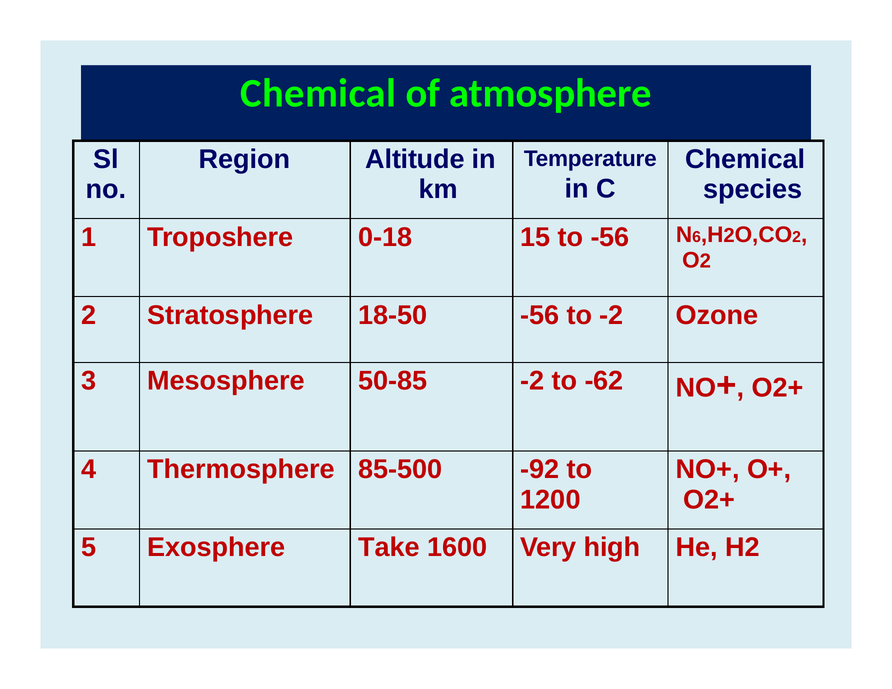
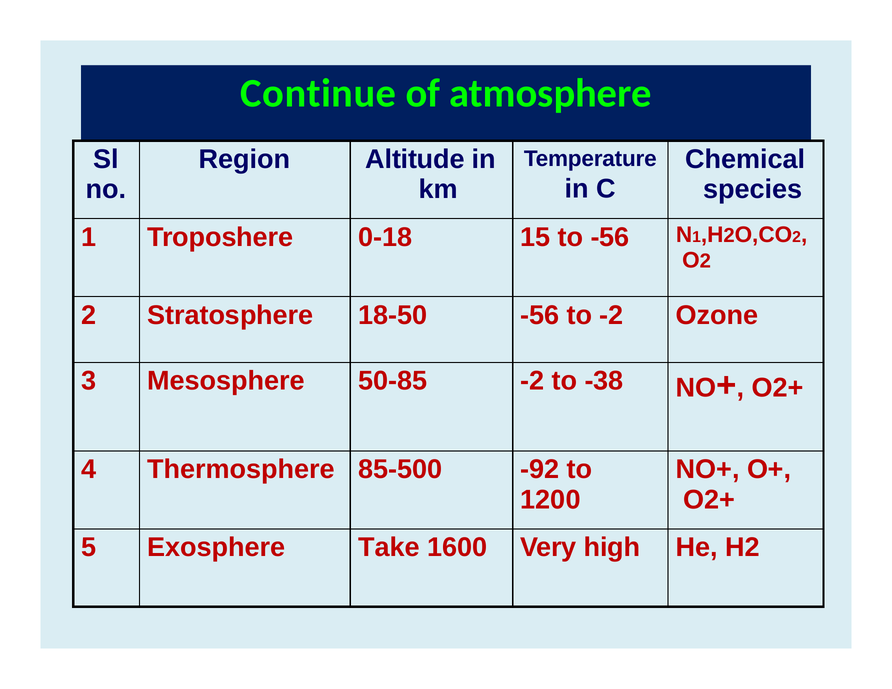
Chemical: Chemical -> Continue (318, 93)
6: 6 -> 1 (697, 237)
-62: -62 -> -38 (604, 381)
